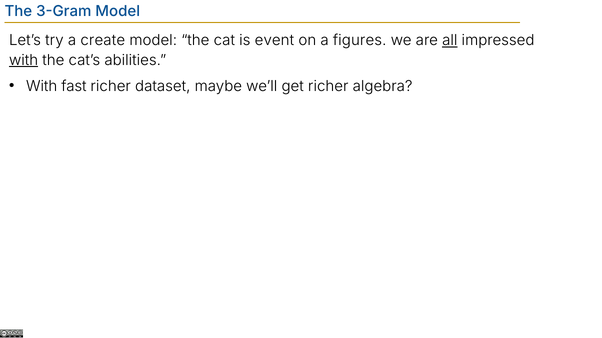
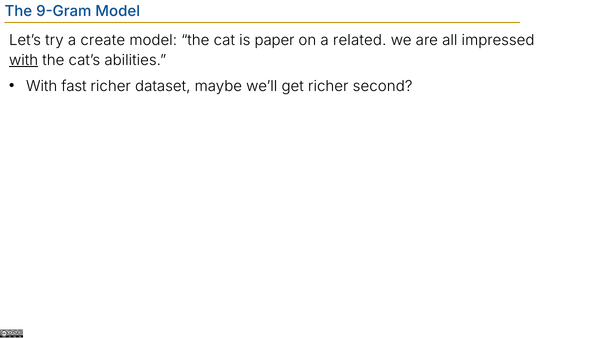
3-Gram: 3-Gram -> 9-Gram (64, 11)
event: event -> paper (275, 40)
figures: figures -> related (360, 40)
all underline: present -> none (450, 40)
algebra: algebra -> second (383, 86)
